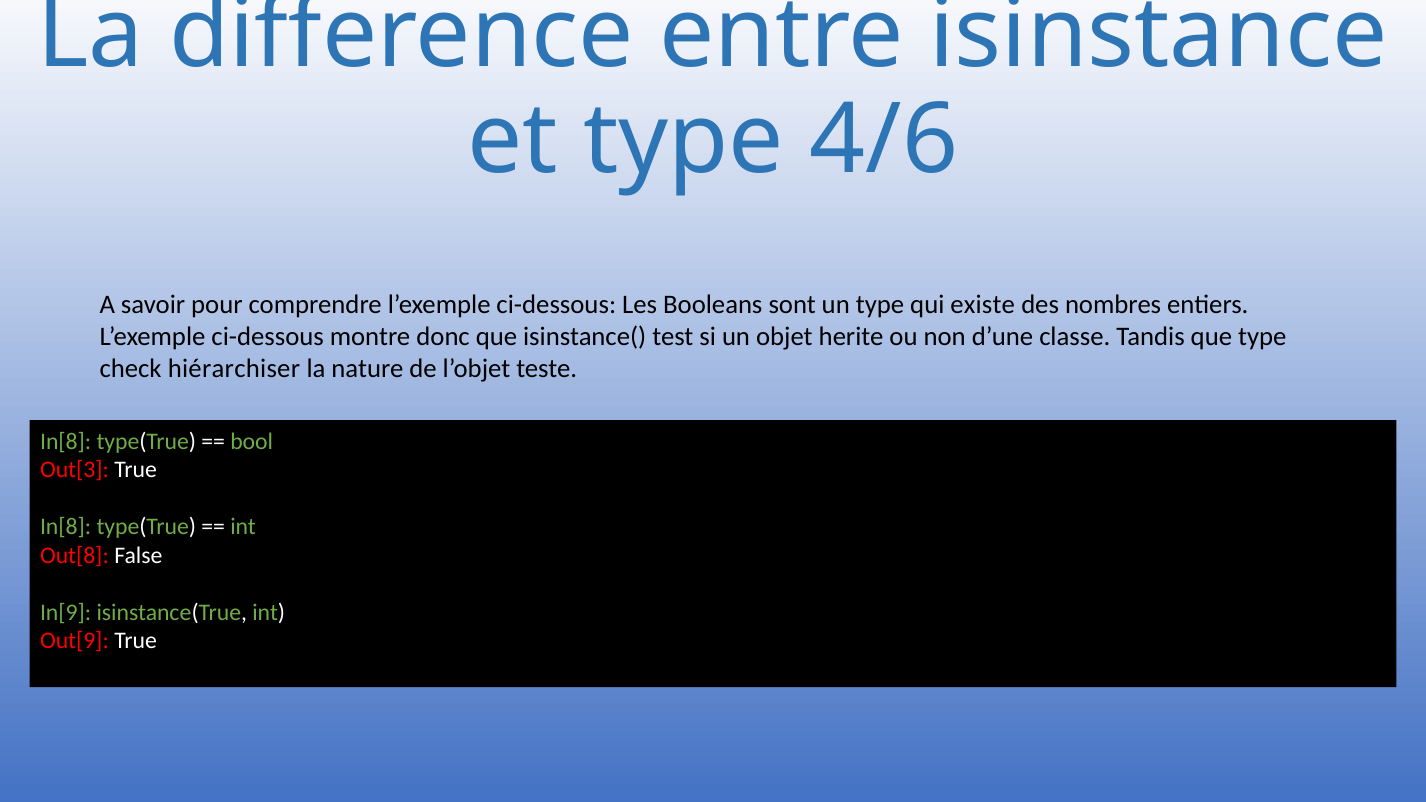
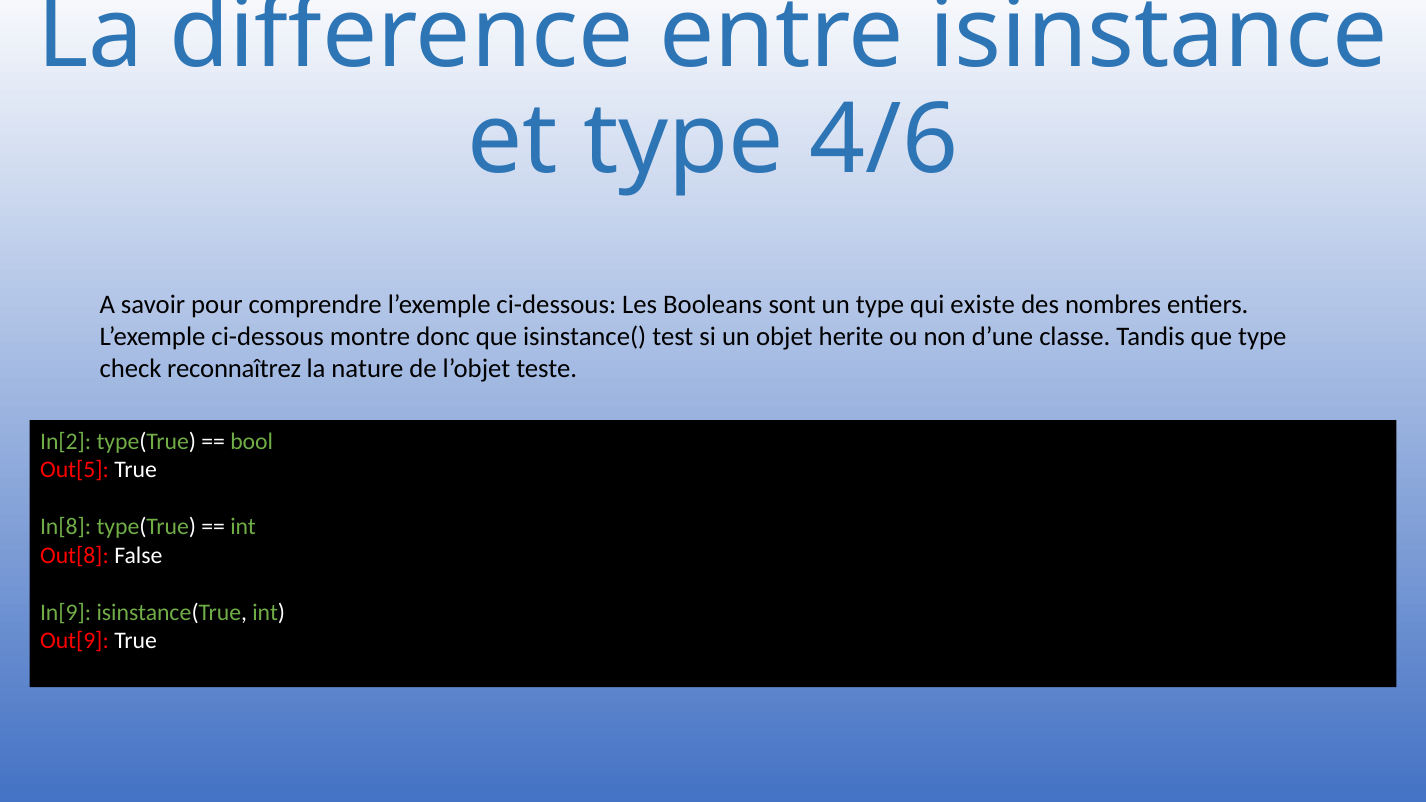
hiérarchiser: hiérarchiser -> reconnaîtrez (234, 369)
In[8: In[8 -> In[2 (66, 441)
Out[3: Out[3 -> Out[5 (74, 470)
